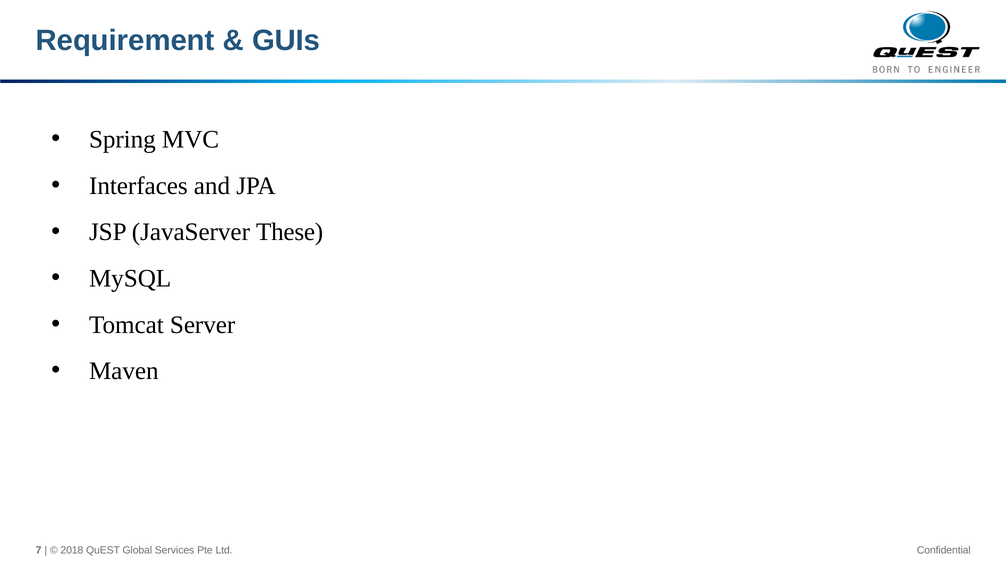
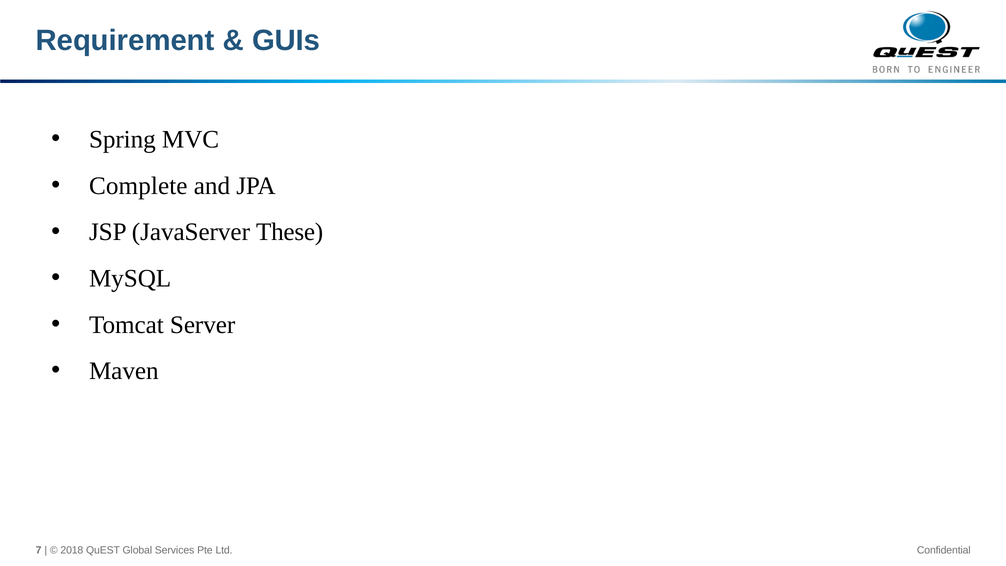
Interfaces: Interfaces -> Complete (138, 186)
